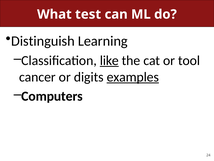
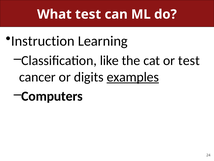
Distinguish: Distinguish -> Instruction (43, 41)
like underline: present -> none (109, 60)
or tool: tool -> test (189, 60)
